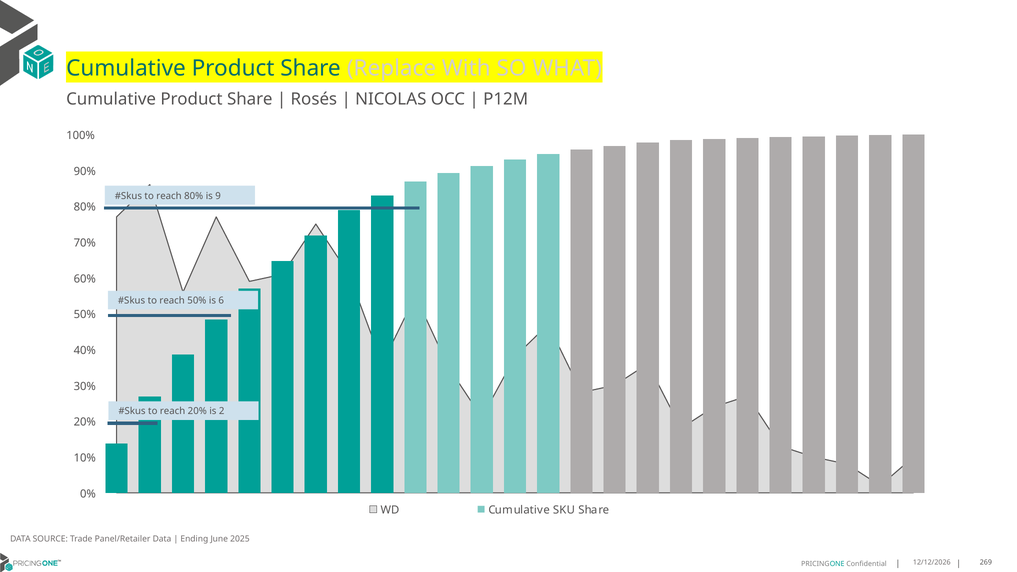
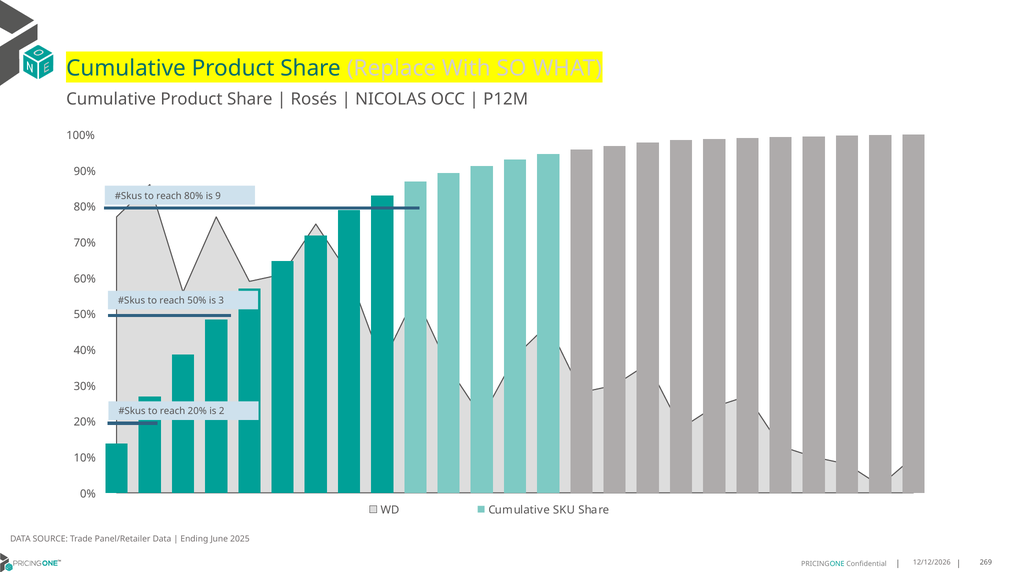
6: 6 -> 3 (221, 301)
